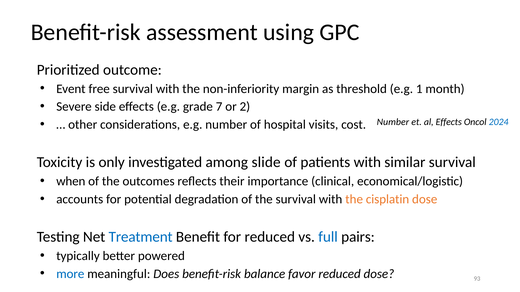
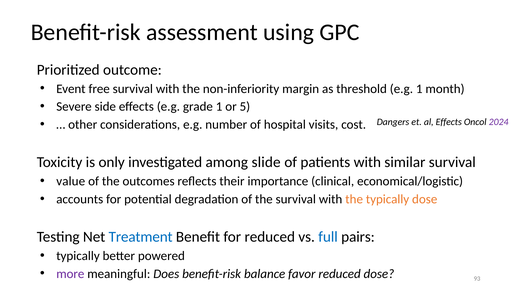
grade 7: 7 -> 1 (219, 107)
2: 2 -> 5 (245, 107)
Number: Number -> Dangers (393, 122)
2024 colour: blue -> purple (499, 122)
when: when -> value (71, 182)
the cisplatin: cisplatin -> typically (388, 200)
more colour: blue -> purple (70, 274)
